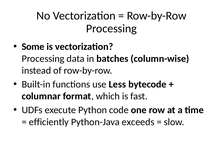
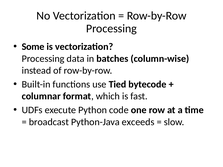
Less: Less -> Tied (117, 84)
efficiently: efficiently -> broadcast (49, 122)
